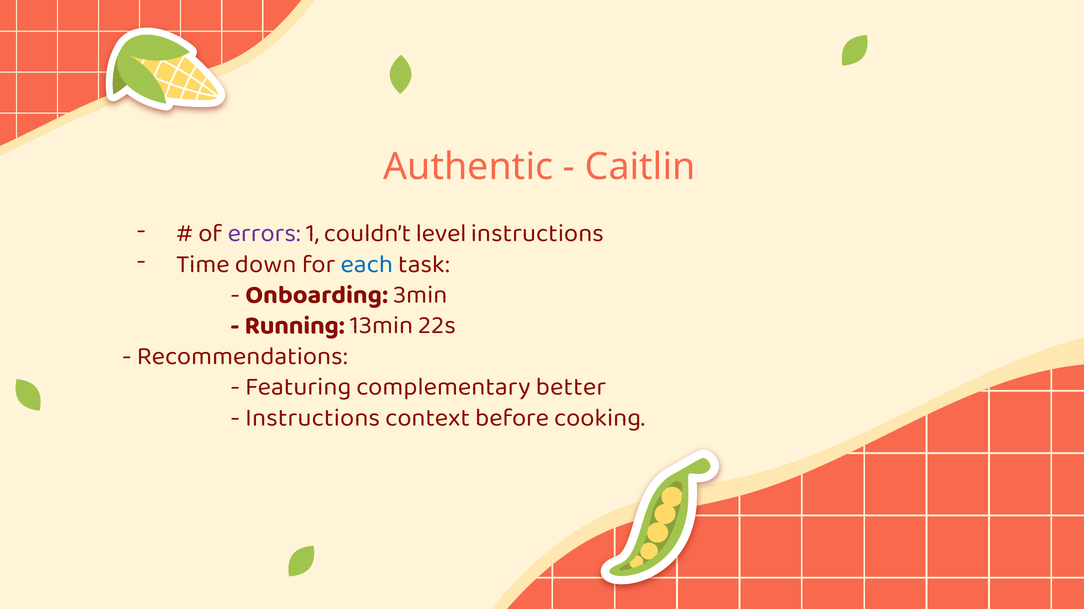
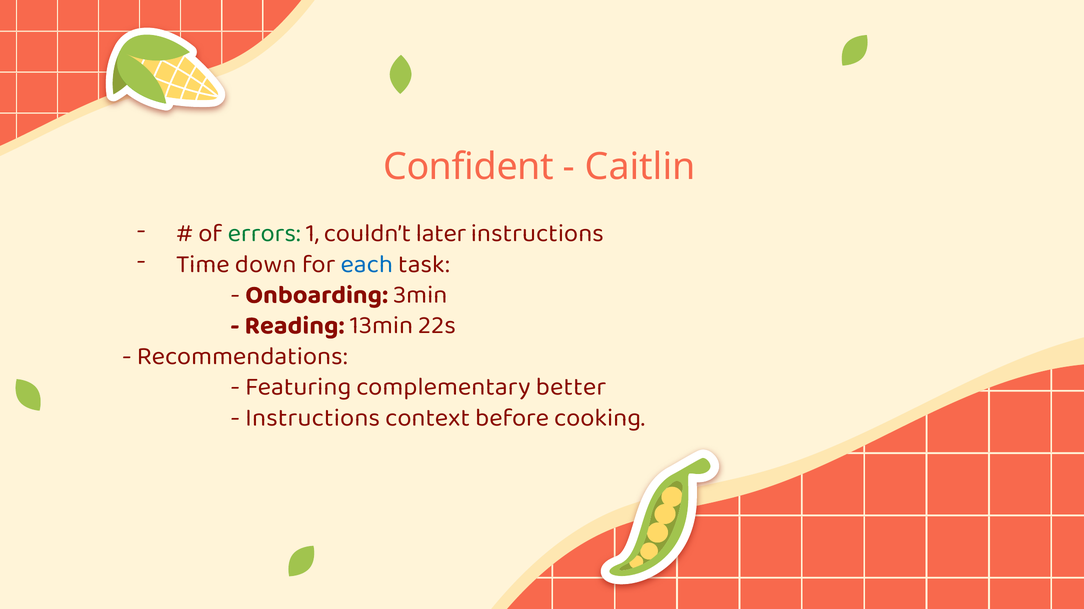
Authentic: Authentic -> Confident (469, 167)
errors colour: purple -> green (264, 233)
level: level -> later (441, 233)
Running: Running -> Reading (295, 325)
